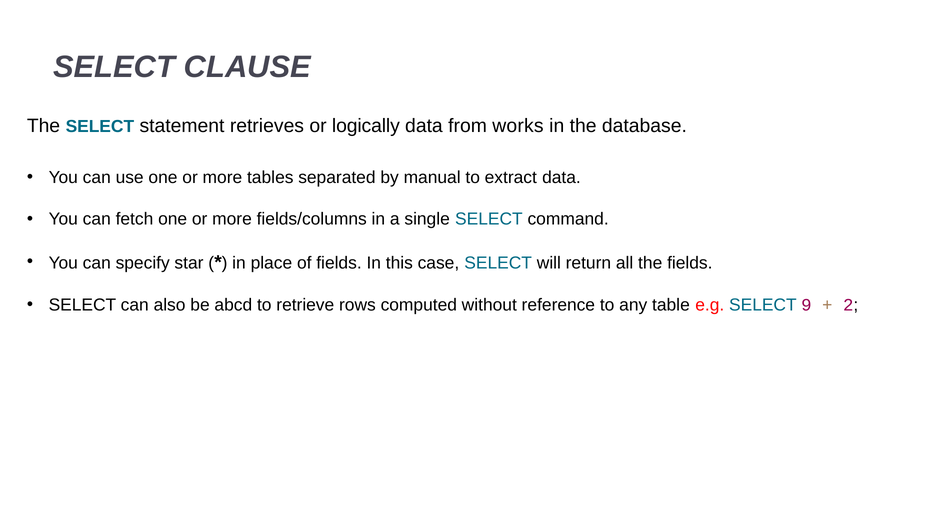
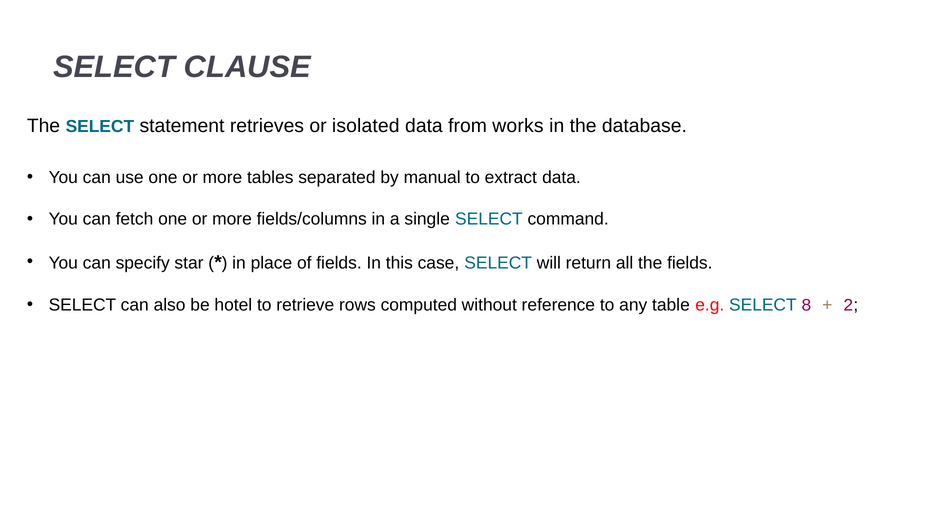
logically: logically -> isolated (366, 126)
abcd: abcd -> hotel (233, 305)
9: 9 -> 8 (806, 305)
